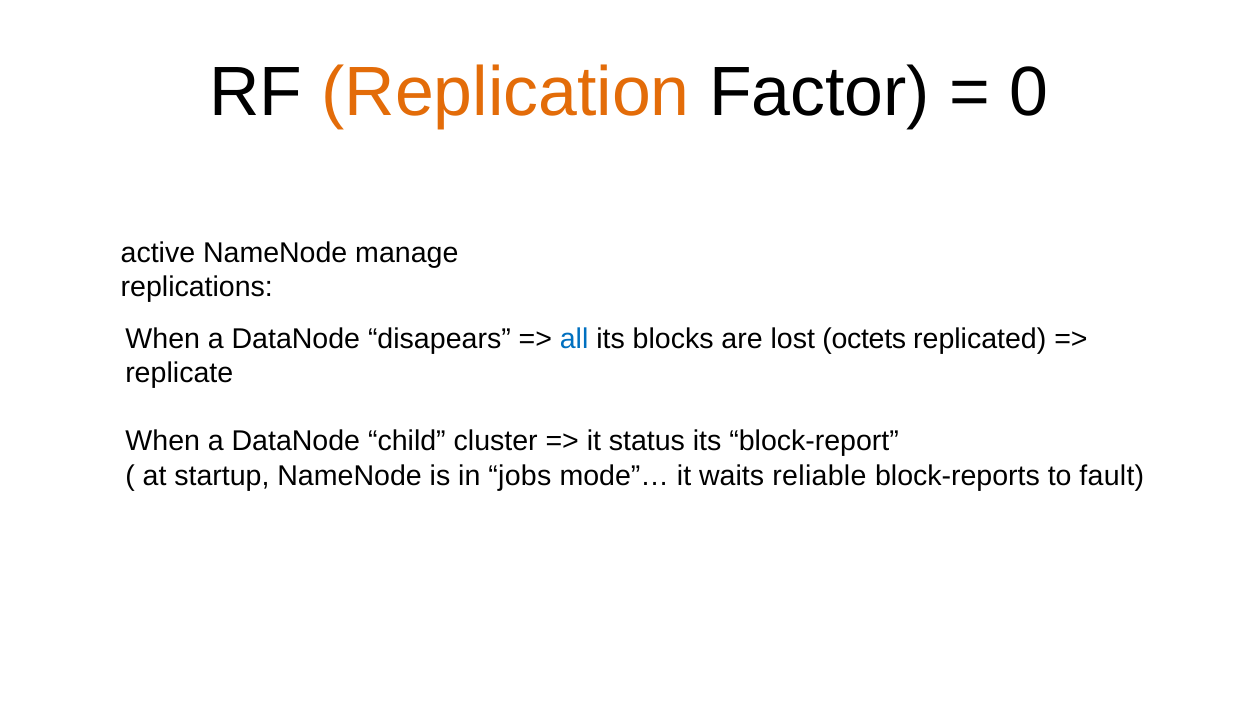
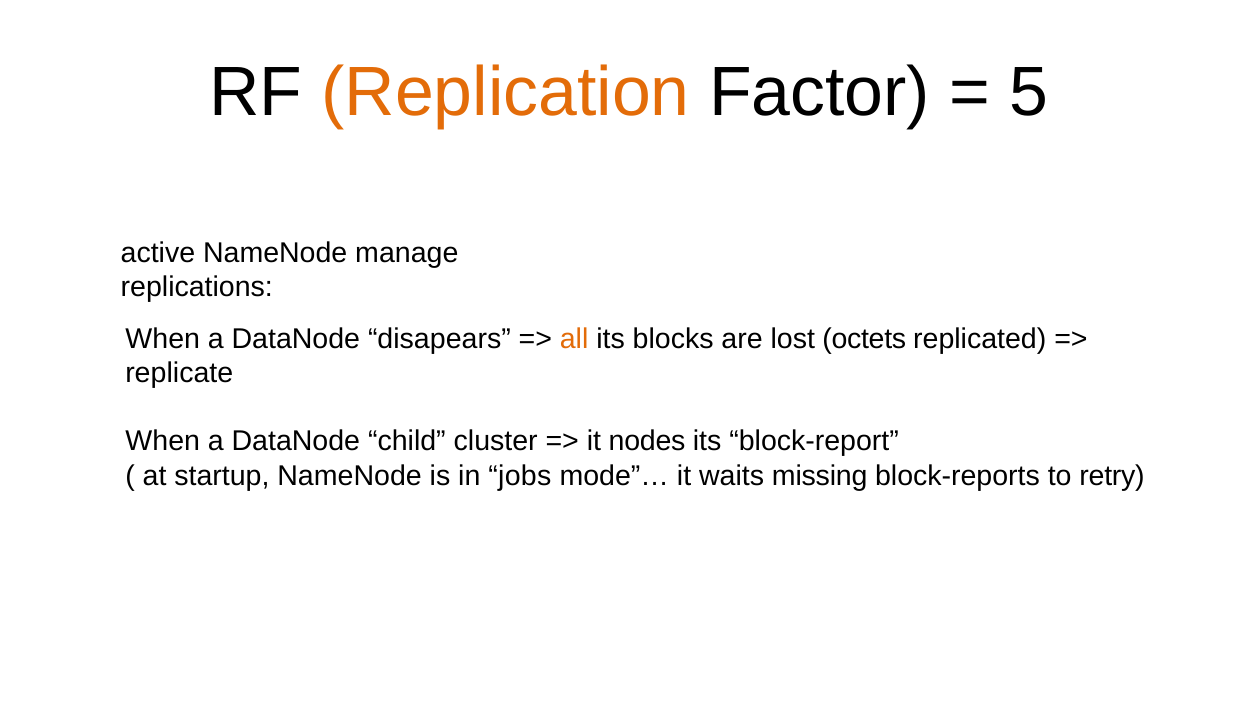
0: 0 -> 5 (1029, 92)
all colour: blue -> orange (574, 339)
status: status -> nodes (647, 442)
reliable: reliable -> missing (820, 476)
fault: fault -> retry (1112, 476)
